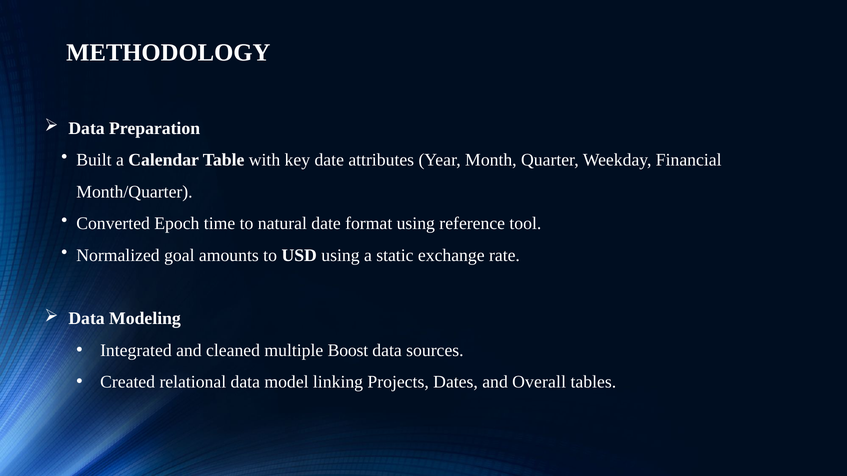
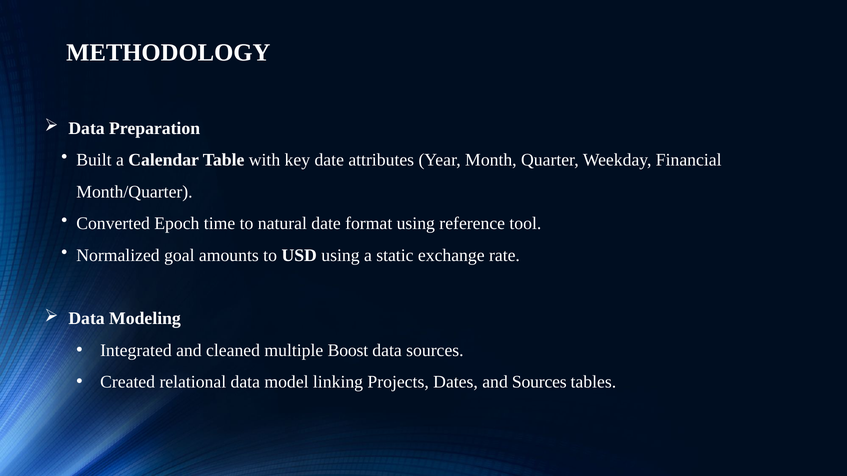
and Overall: Overall -> Sources (539, 383)
